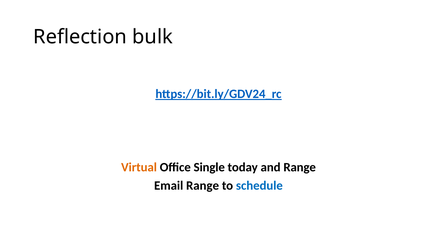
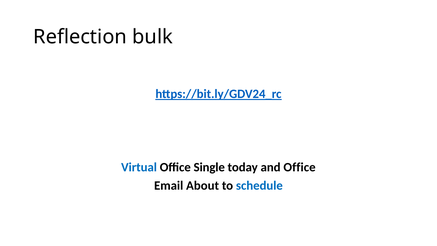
Virtual colour: orange -> blue (139, 167)
and Range: Range -> Office (300, 167)
Email Range: Range -> About (203, 185)
